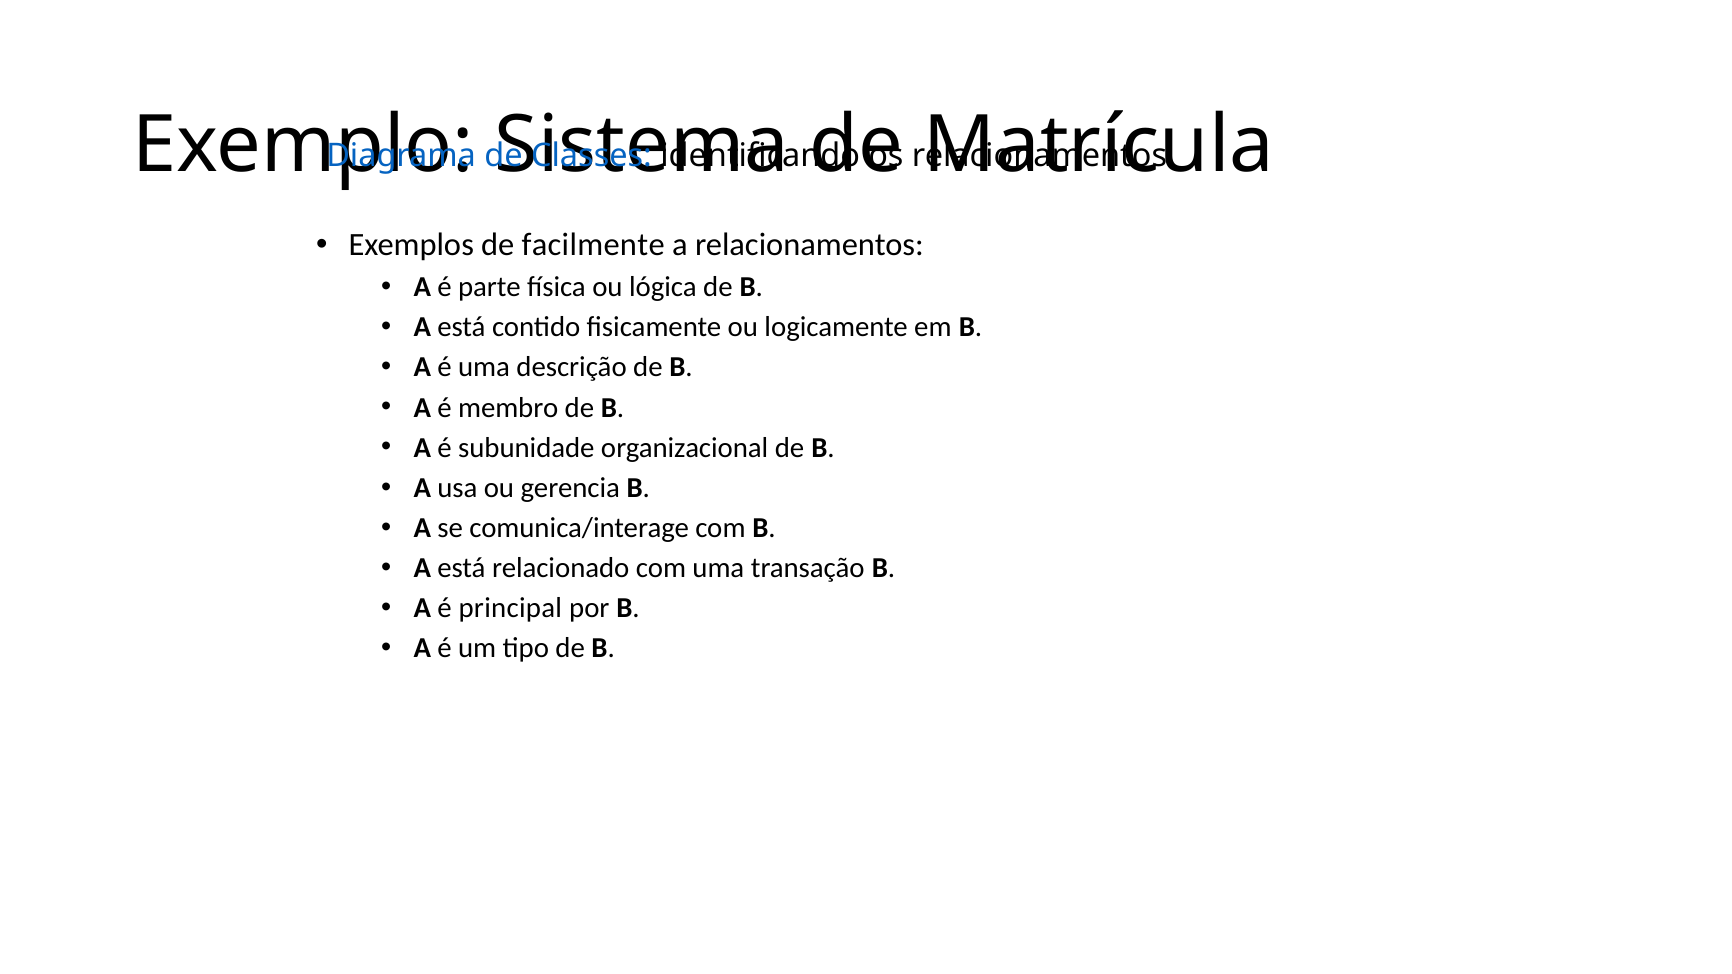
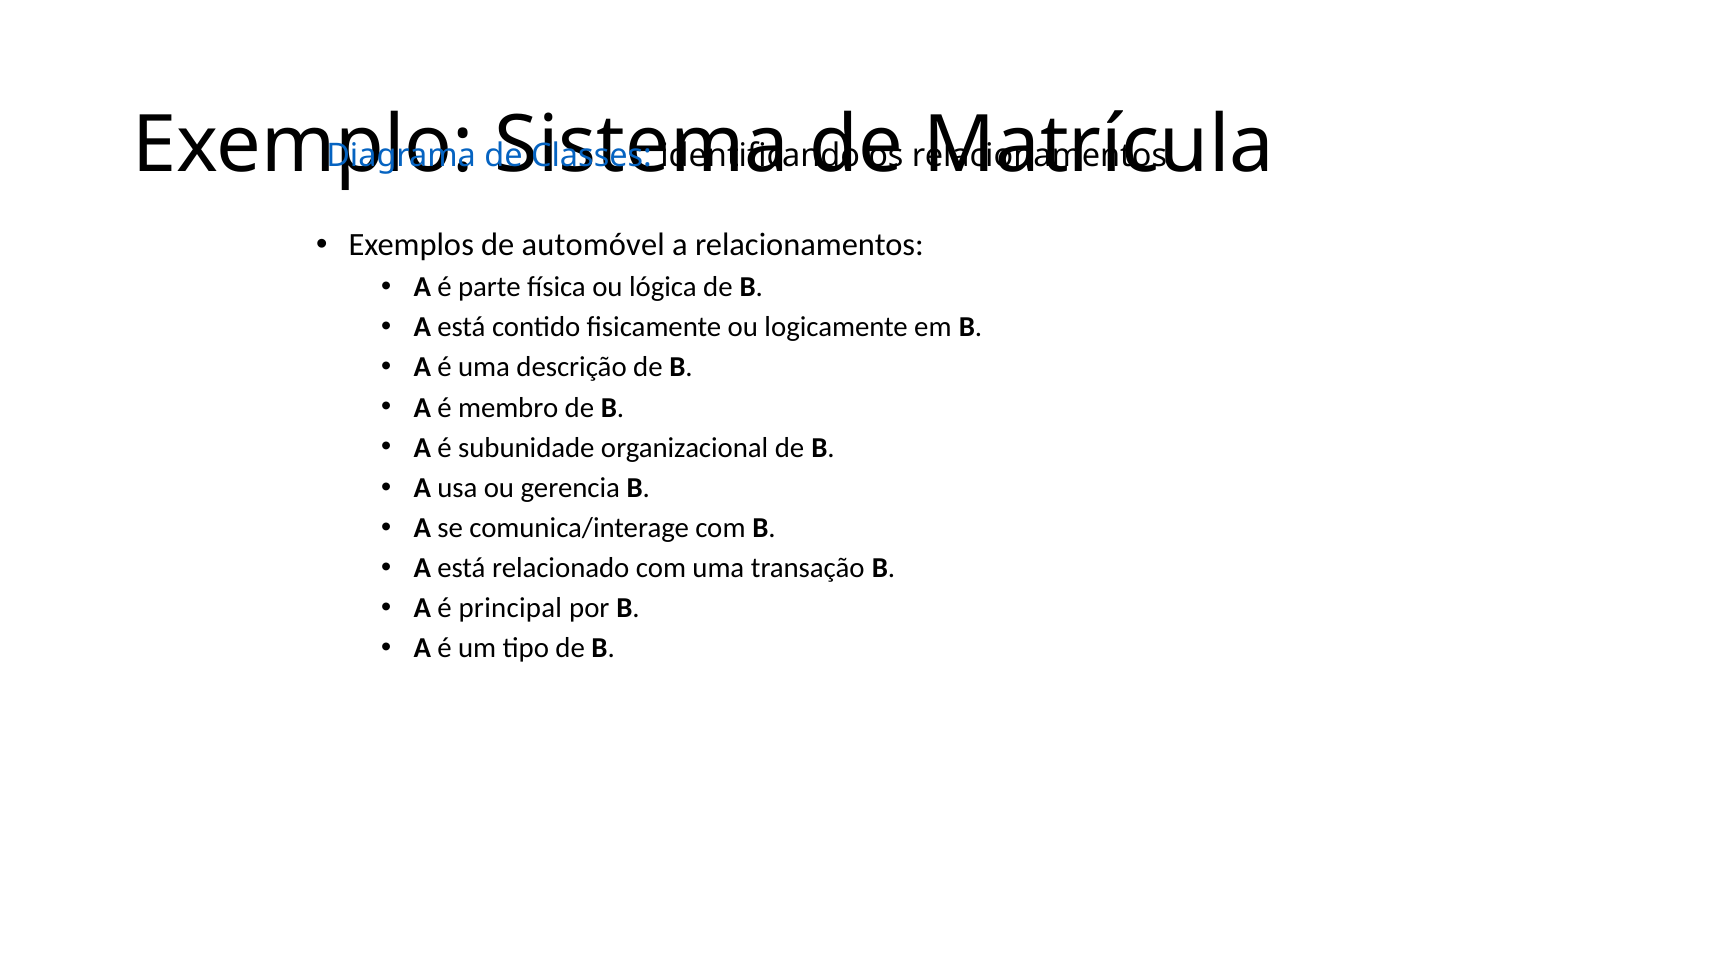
facilmente: facilmente -> automóvel (593, 245)
